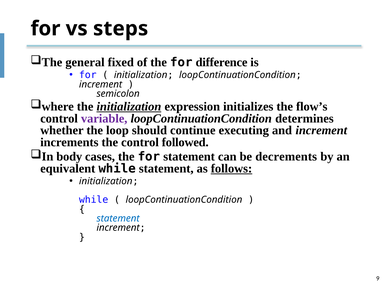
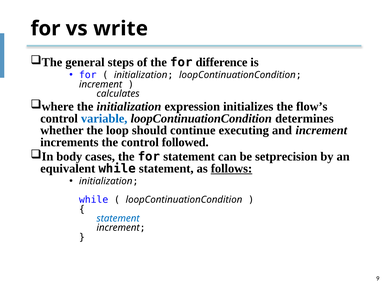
steps: steps -> write (121, 29)
fixed: fixed -> steps (121, 62)
semicolon: semicolon -> calculates (118, 94)
initialization underline: present -> none (129, 107)
variable colour: purple -> blue (104, 118)
decrements: decrements -> setprecision (286, 157)
